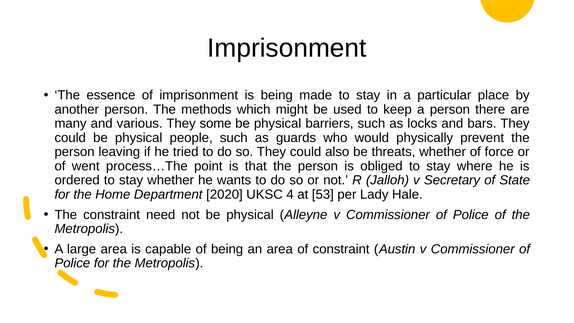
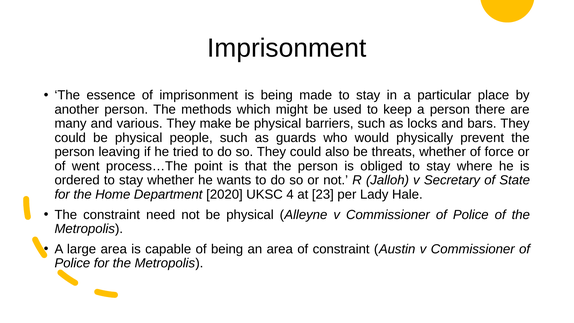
some: some -> make (216, 123)
53: 53 -> 23 (323, 194)
